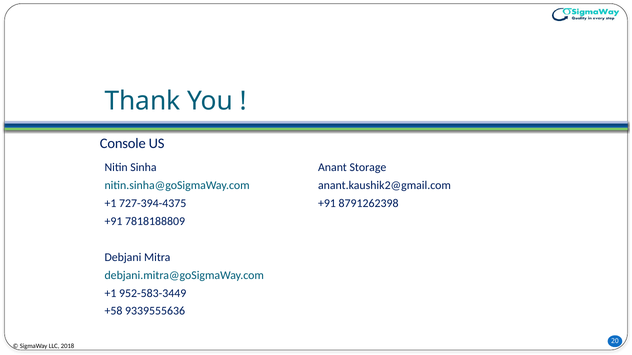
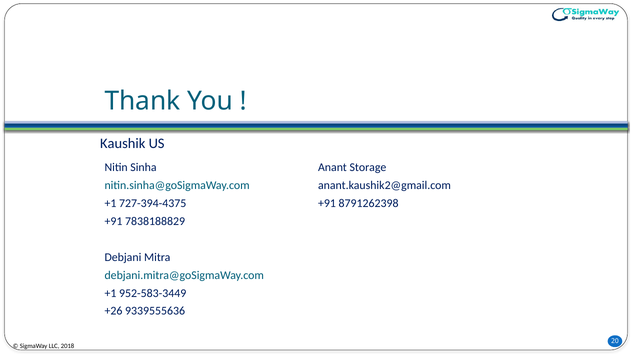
Console: Console -> Kaushik (123, 144)
7818188809: 7818188809 -> 7838188829 (155, 221)
+58: +58 -> +26 (113, 312)
